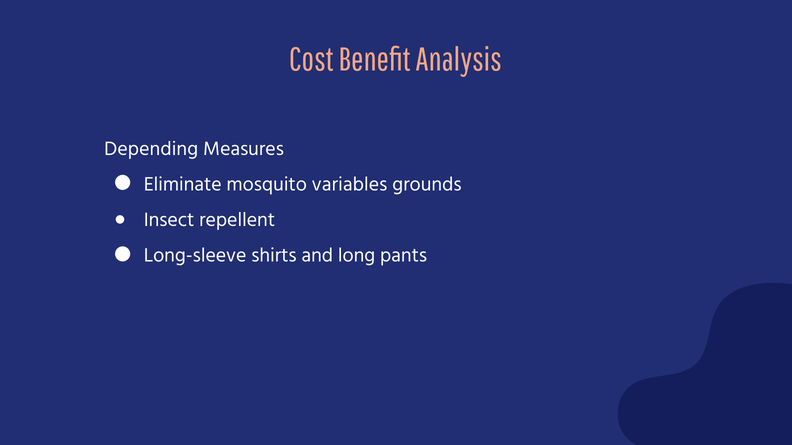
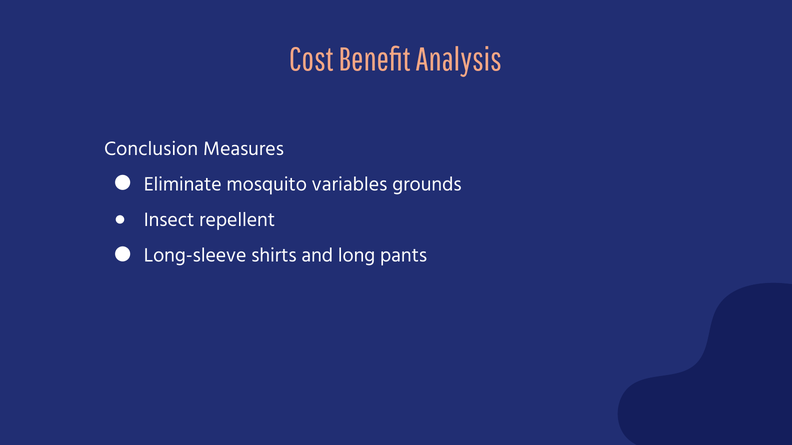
Depending: Depending -> Conclusion (151, 149)
